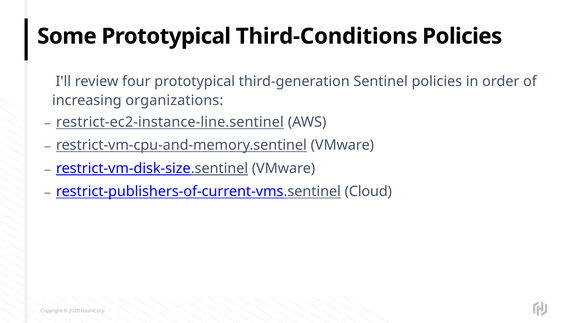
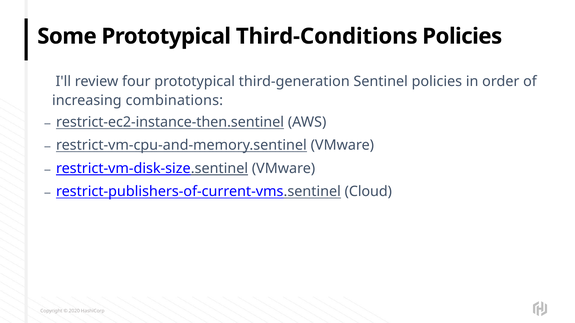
organizations: organizations -> combinations (174, 100)
restrict-ec2-instance-line.sentinel: restrict-ec2-instance-line.sentinel -> restrict-ec2-instance-then.sentinel (170, 122)
